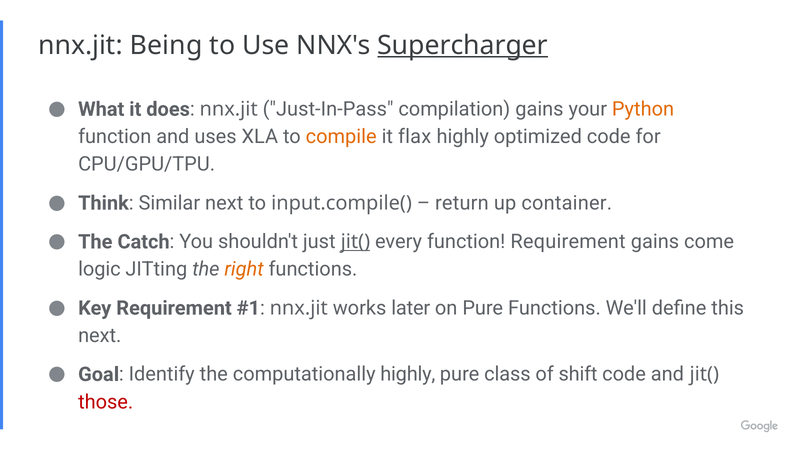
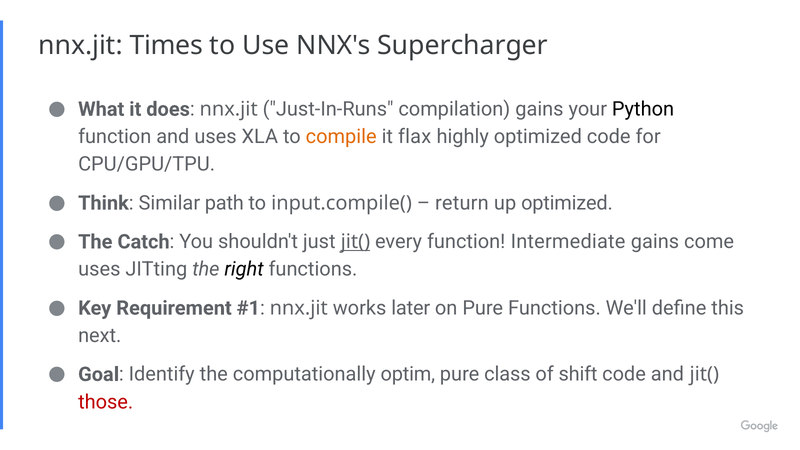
Being: Being -> Times (166, 45)
Supercharger underline: present -> none (463, 45)
Just-In-Pass: Just-In-Pass -> Just-In-Runs (328, 109)
Python colour: orange -> black (643, 109)
Similar next: next -> path (224, 203)
up container: container -> optimized (567, 203)
function Requirement: Requirement -> Intermediate (568, 242)
logic: logic -> uses (99, 269)
right colour: orange -> black (244, 269)
computationally highly: highly -> optim (408, 374)
